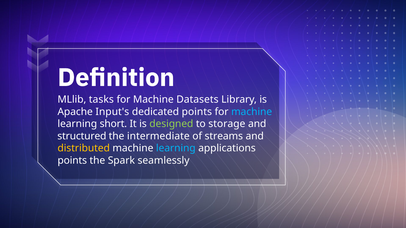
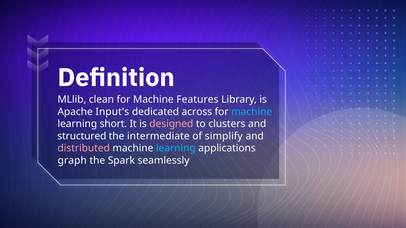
tasks: tasks -> clean (101, 100)
Datasets: Datasets -> Features (197, 100)
dedicated points: points -> across (197, 112)
designed colour: light green -> pink (171, 124)
storage: storage -> clusters (227, 124)
streams: streams -> simplify (224, 136)
distributed colour: yellow -> pink (84, 148)
points: points -> graph (72, 161)
